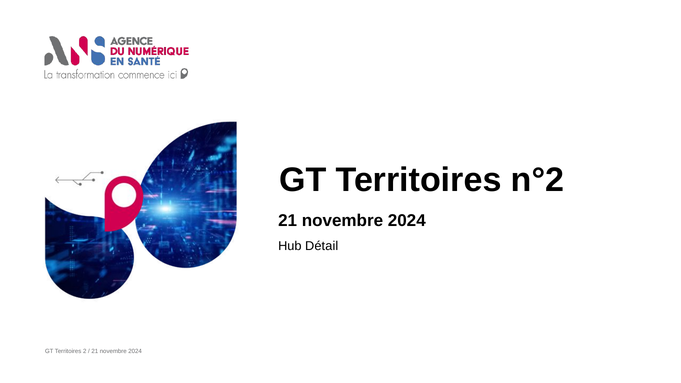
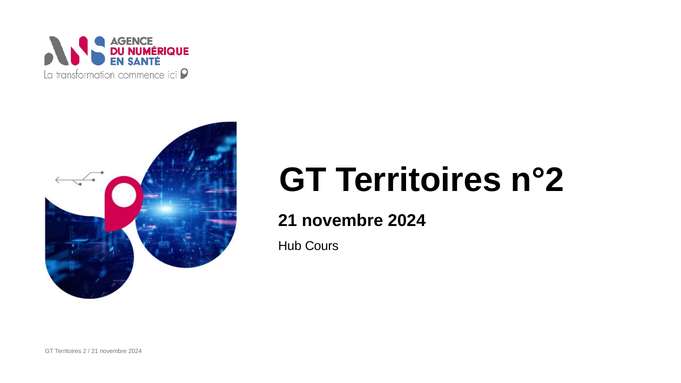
Détail: Détail -> Cours (322, 246)
